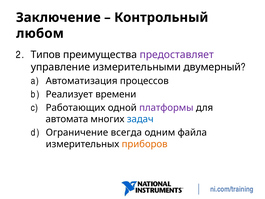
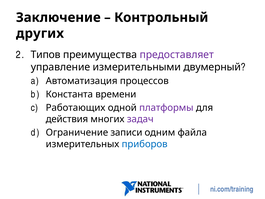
любом: любом -> других (40, 33)
Реализует: Реализует -> Константа (69, 94)
автомата: автомата -> действия (67, 119)
задач colour: blue -> purple (140, 119)
всегда: всегда -> записи (126, 132)
приборов colour: orange -> blue (145, 144)
